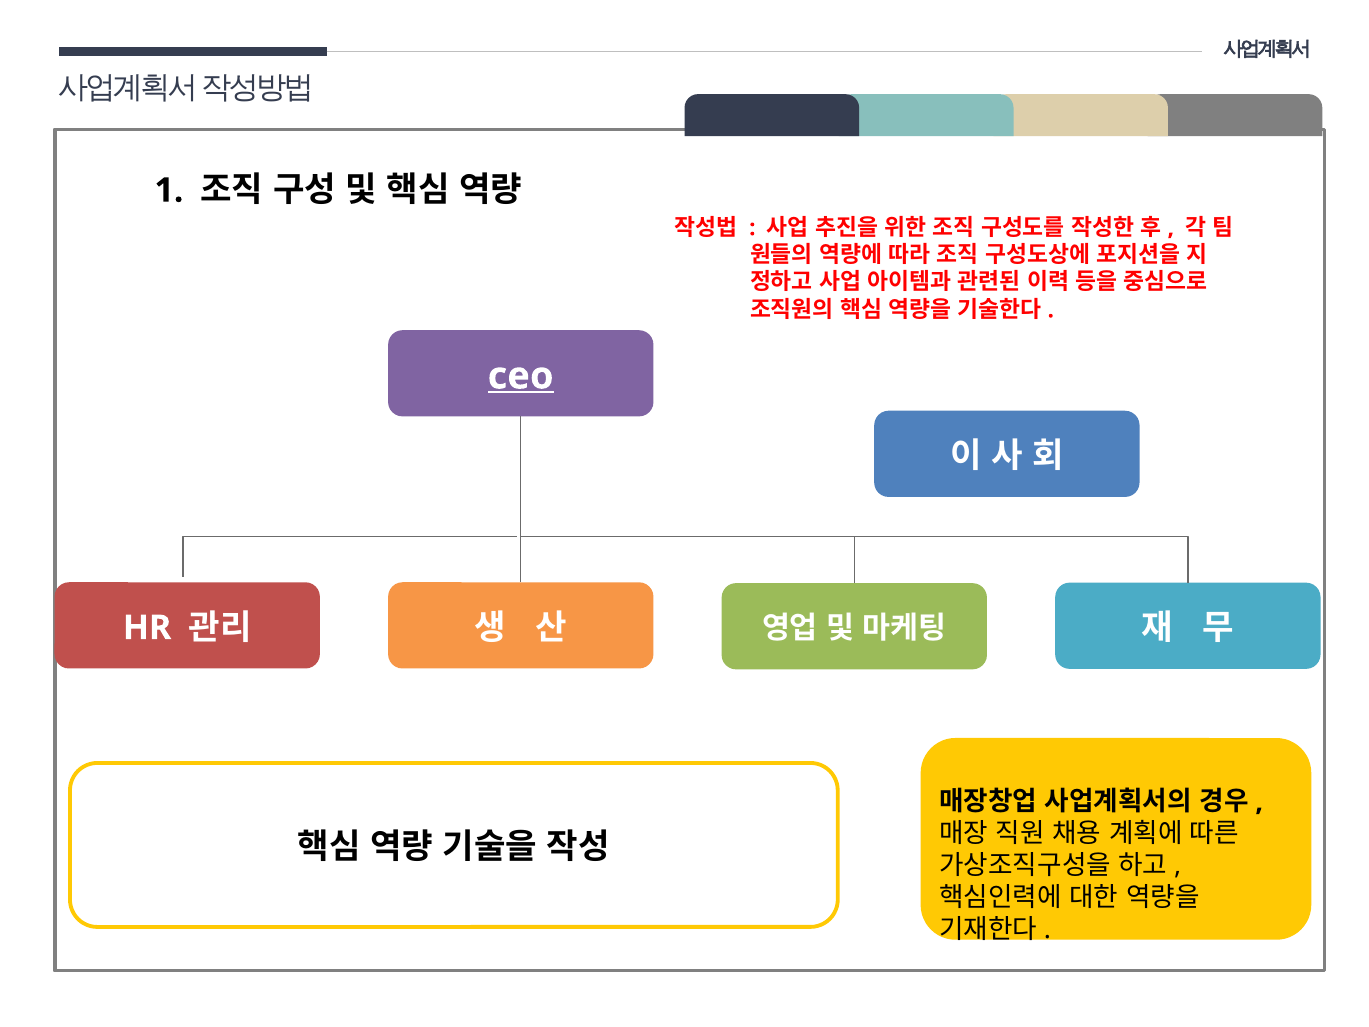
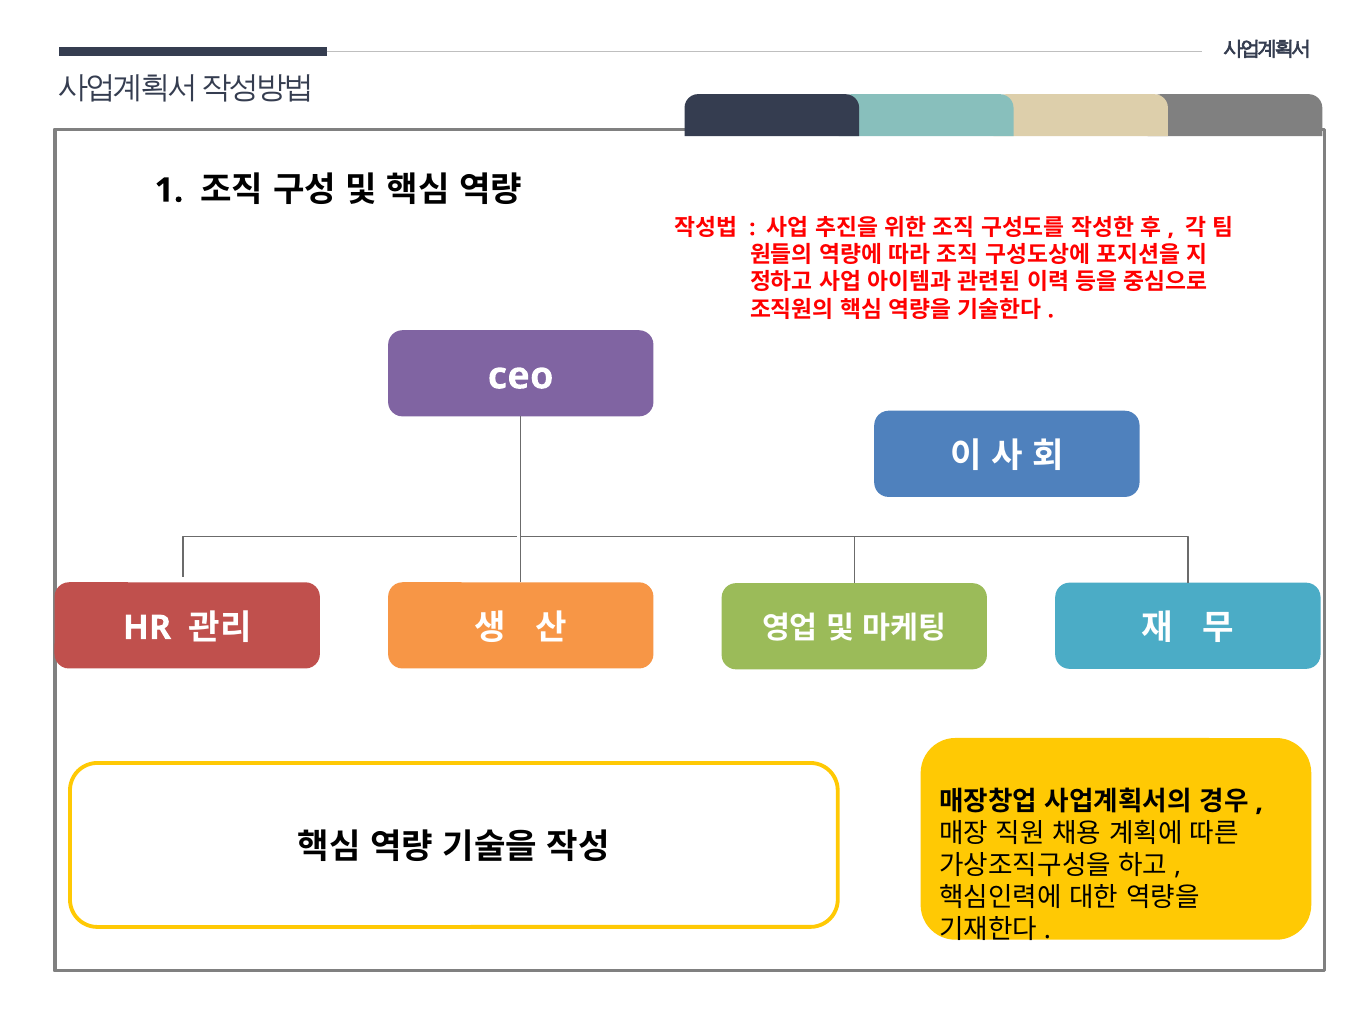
ceo underline: present -> none (521, 376)
